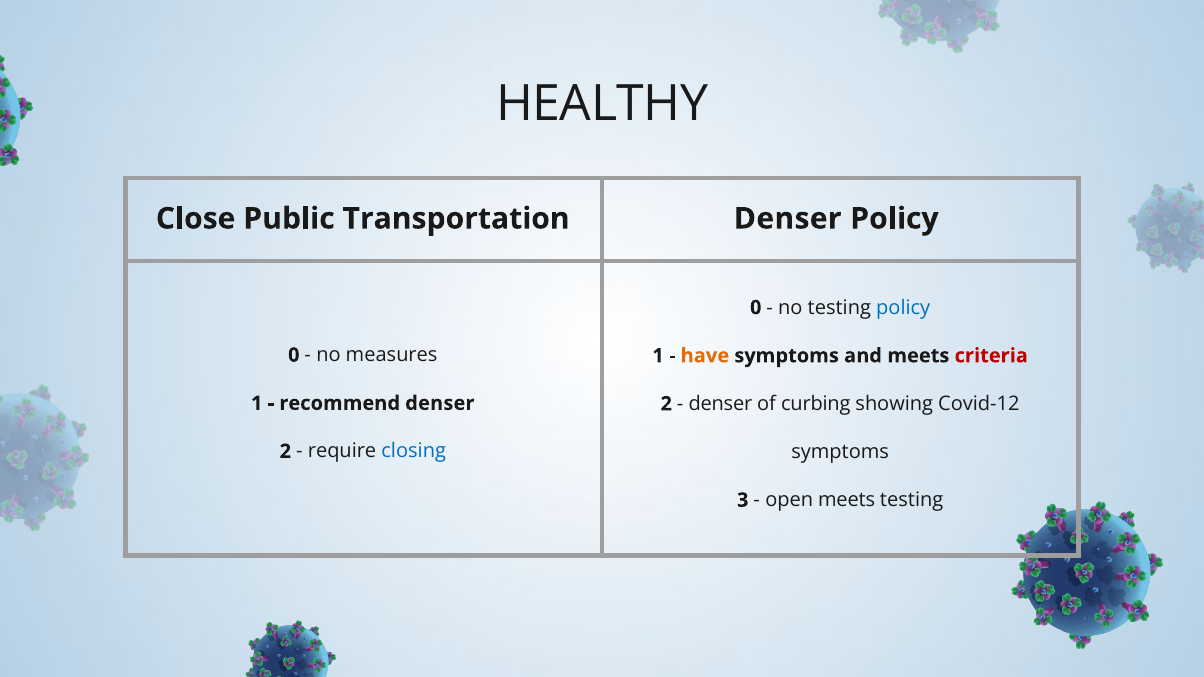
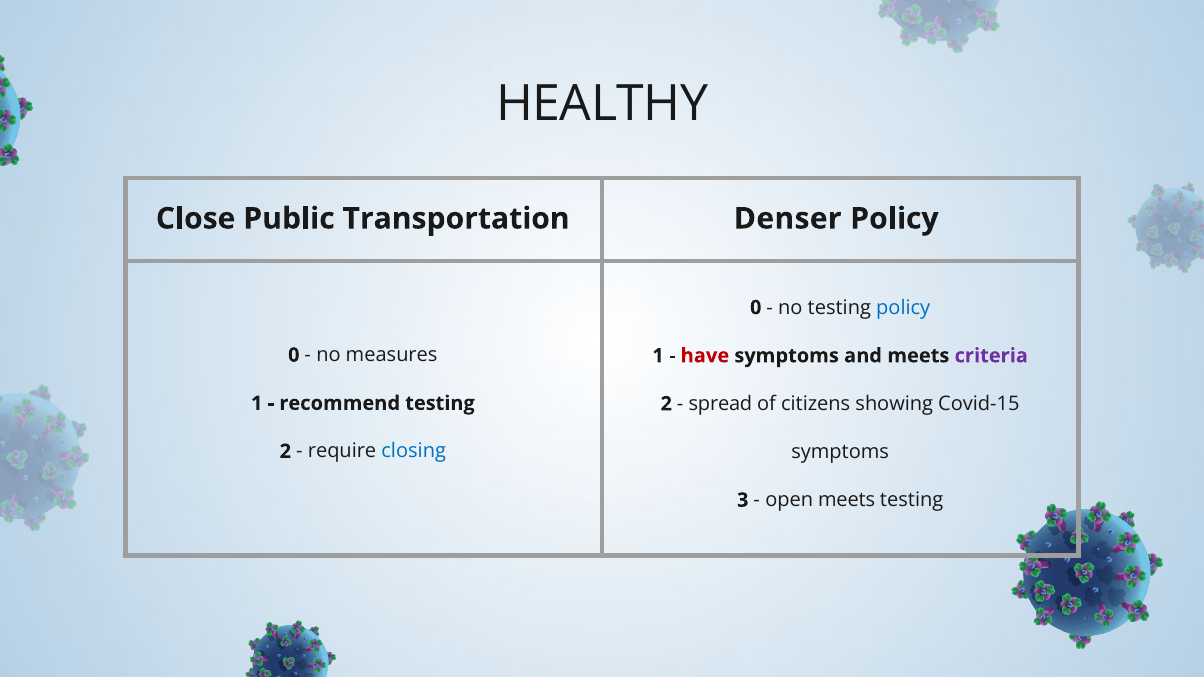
have colour: orange -> red (705, 356)
criteria colour: red -> purple (991, 356)
recommend denser: denser -> testing (440, 403)
denser: denser -> spread (720, 404)
curbing: curbing -> citizens (816, 404)
Covid-12: Covid-12 -> Covid-15 (979, 404)
